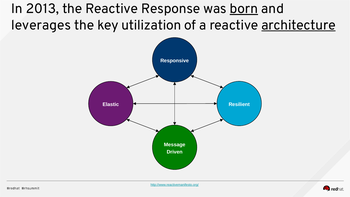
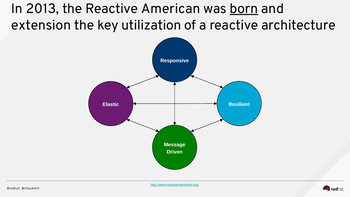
Response: Response -> American (171, 9)
leverages: leverages -> extension (41, 25)
architecture underline: present -> none (299, 25)
